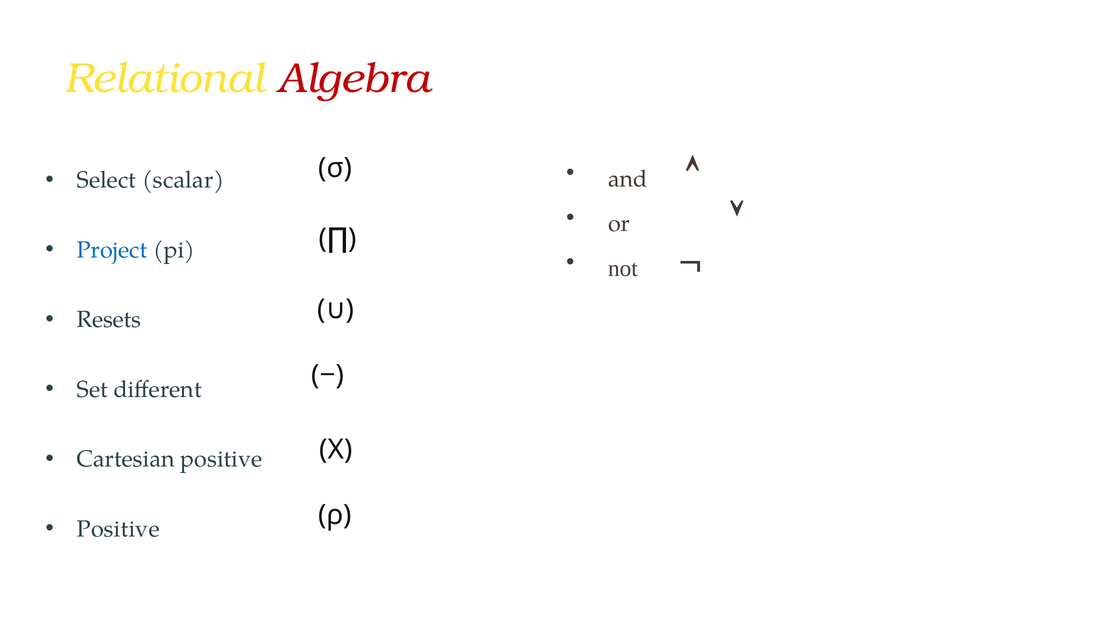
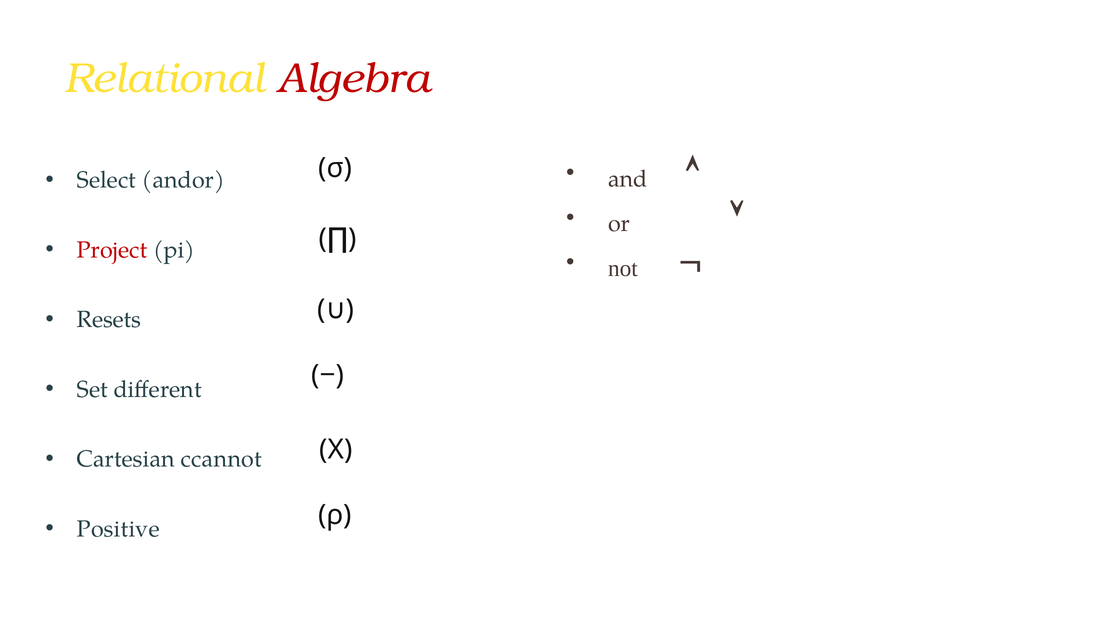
scalar: scalar -> andor (183, 180)
Project colour: blue -> red (112, 250)
Cartesian positive: positive -> ccannot (221, 459)
